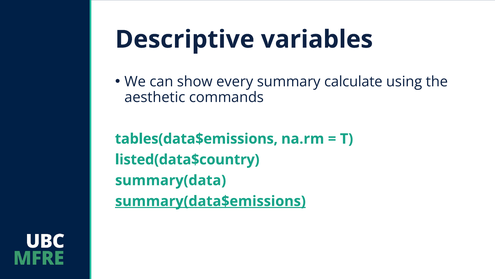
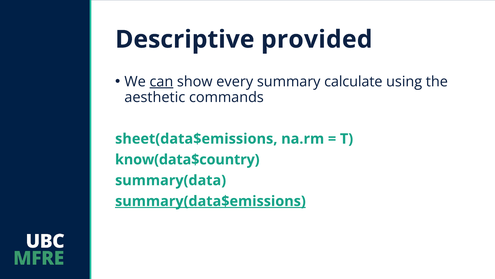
variables: variables -> provided (317, 39)
can underline: none -> present (161, 81)
tables(data$emissions: tables(data$emissions -> sheet(data$emissions (196, 139)
listed(data$country: listed(data$country -> know(data$country (187, 159)
